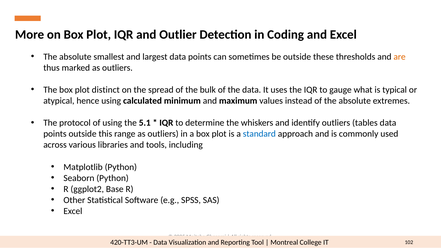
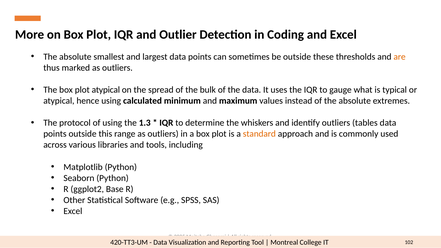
plot distinct: distinct -> atypical (106, 90)
5.1: 5.1 -> 1.3 (145, 123)
standard colour: blue -> orange (259, 134)
